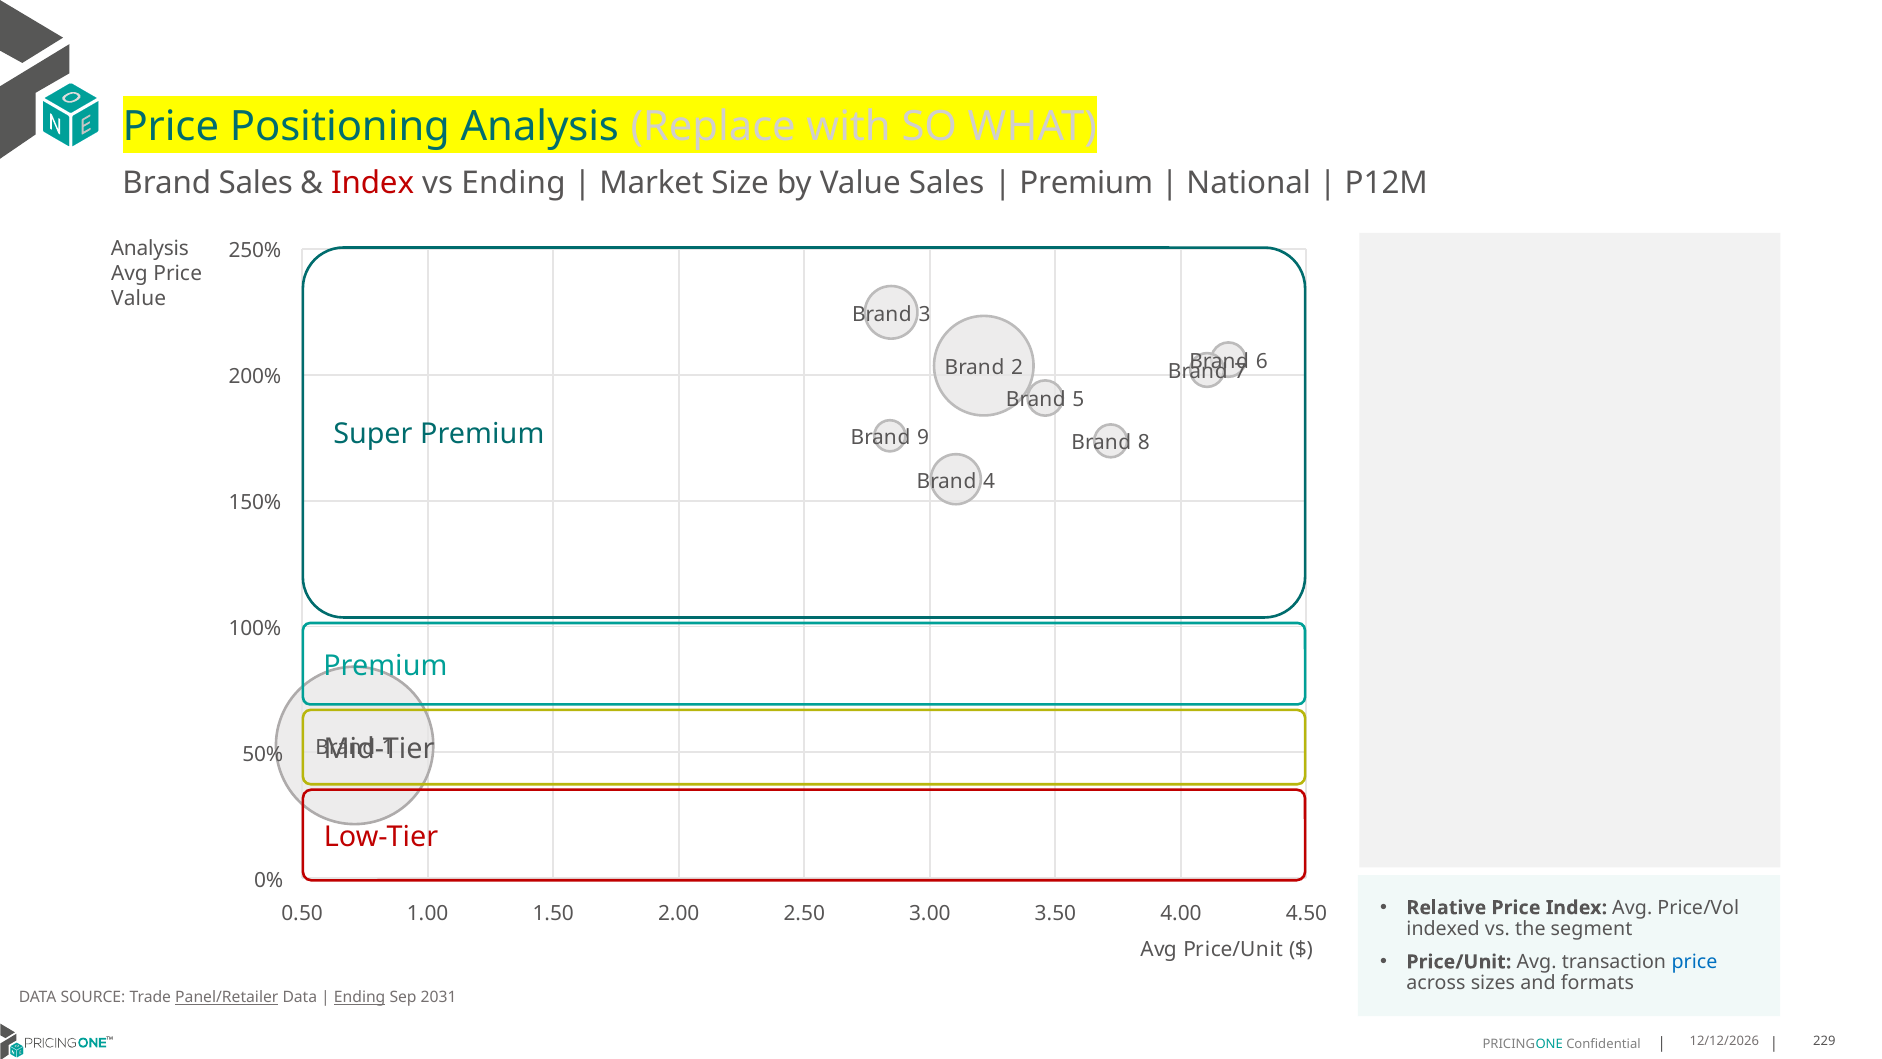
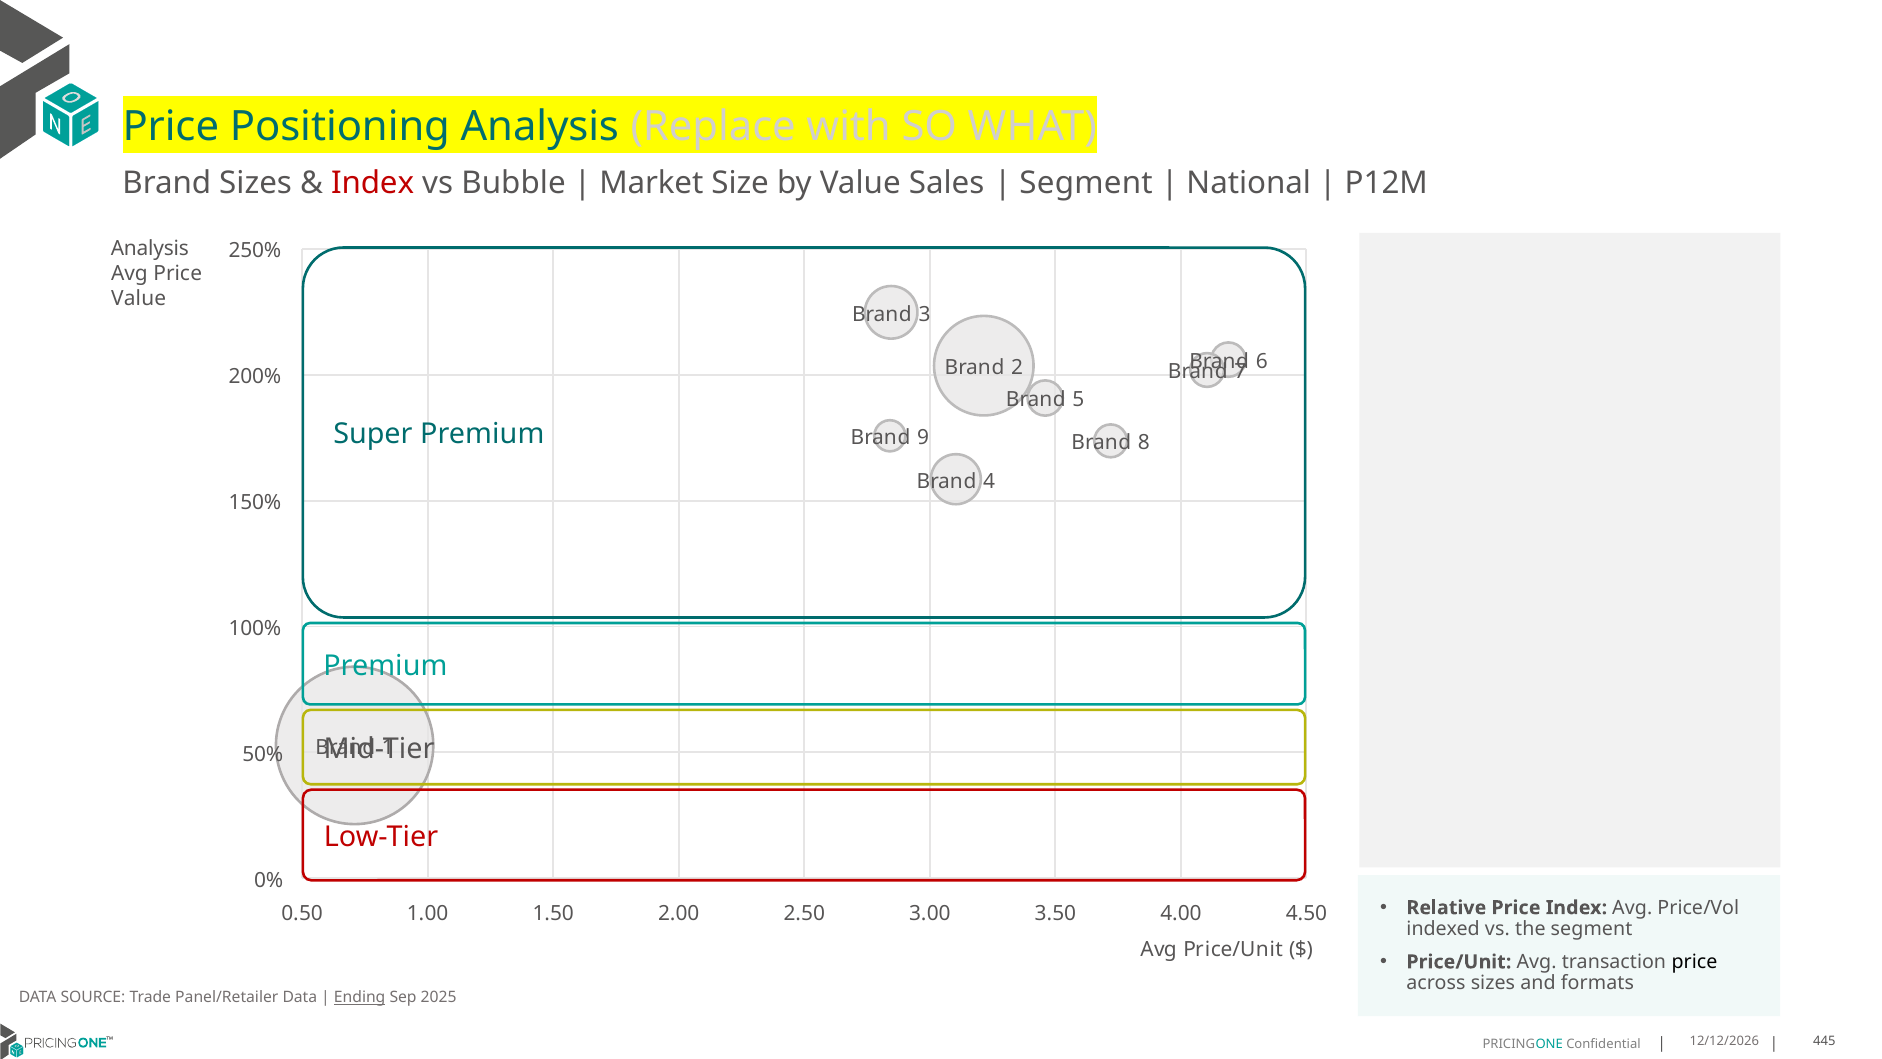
Brand Sales: Sales -> Sizes (256, 183)
vs Ending: Ending -> Bubble (514, 183)
Premium: Premium -> Segment (1086, 183)
price colour: blue -> black (1694, 962)
Panel/Retailer underline: present -> none (227, 997)
2031: 2031 -> 2025 (439, 997)
229: 229 -> 445 (1824, 1041)
